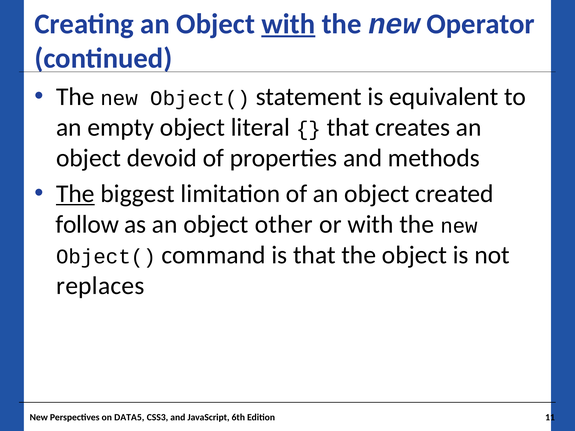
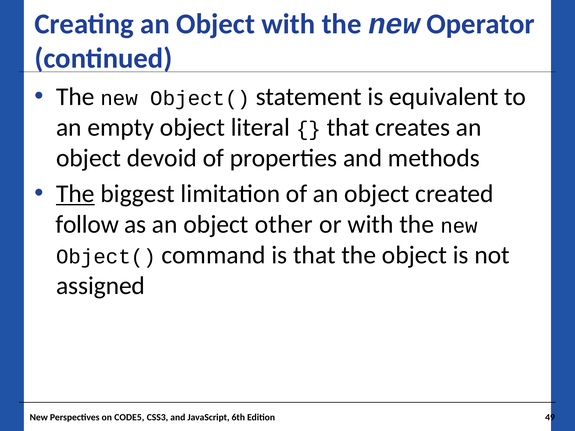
with underline: present -> none (288, 24)
replaces: replaces -> assigned (101, 286)
DATA5: DATA5 -> CODE5 (129, 418)
11: 11 -> 49 (550, 417)
